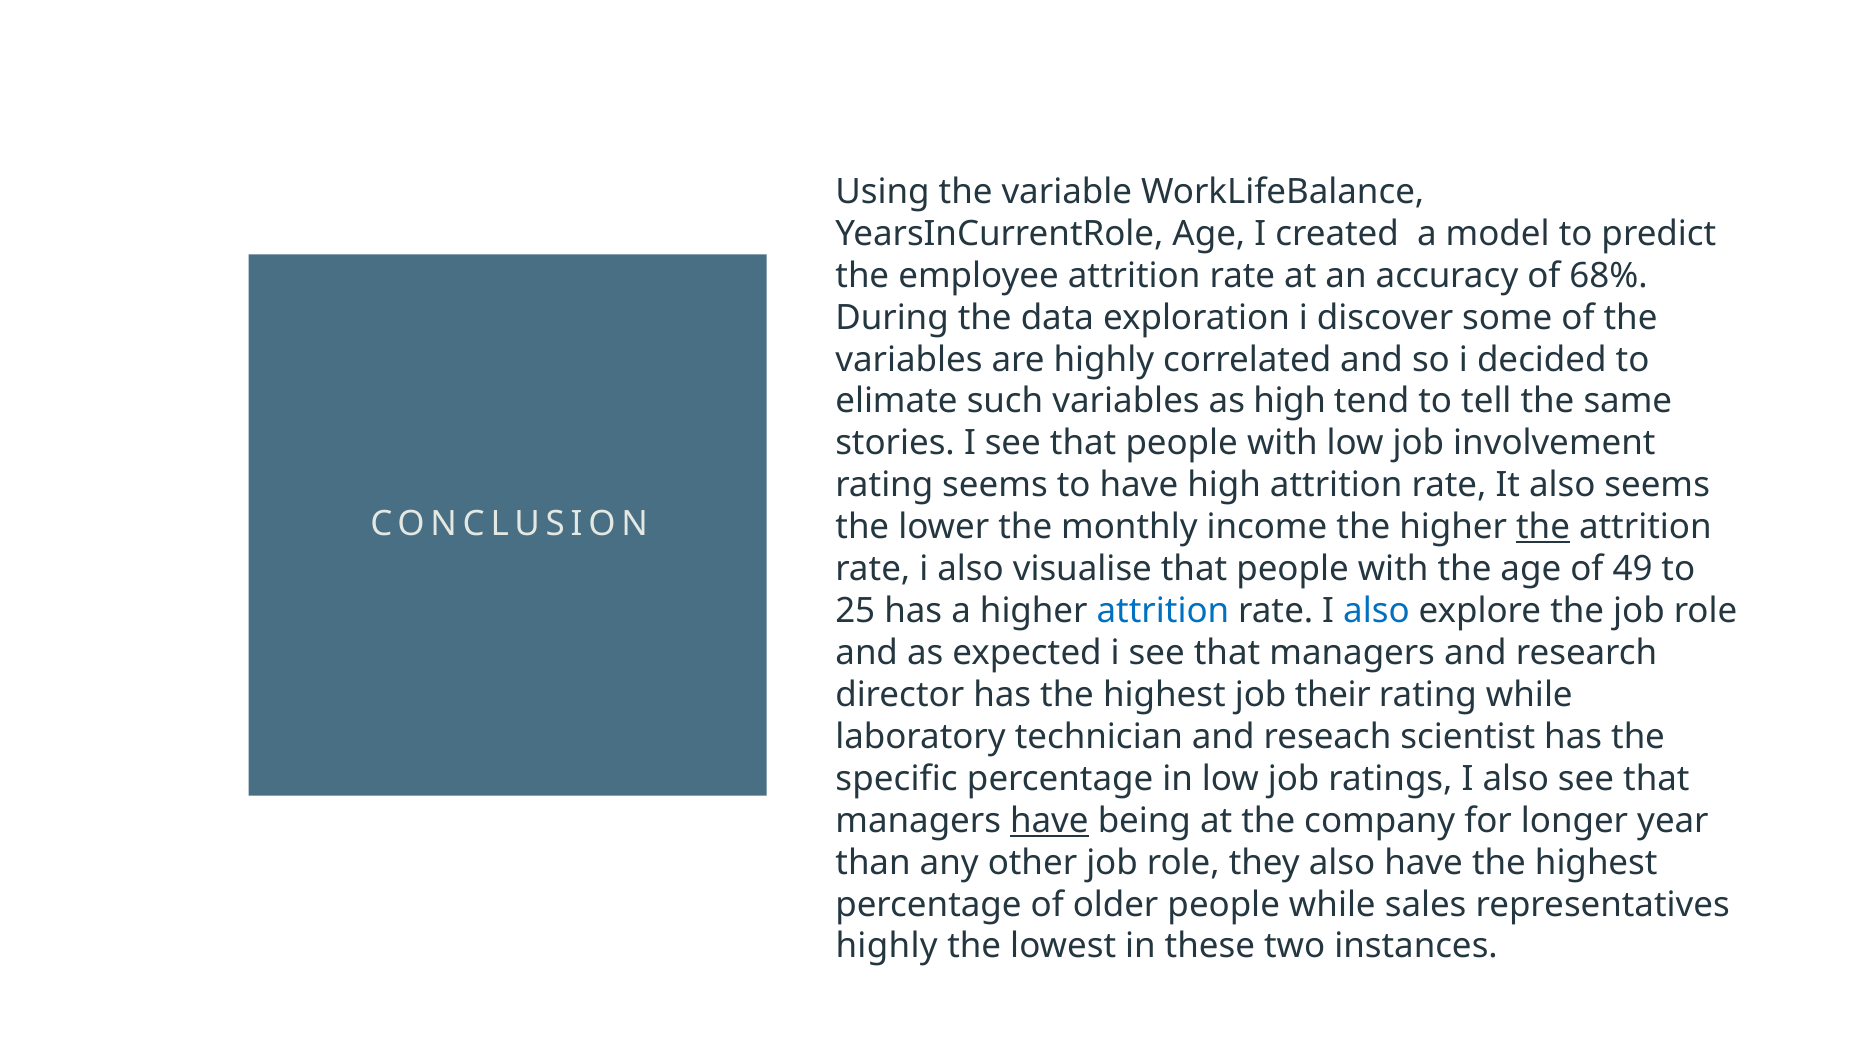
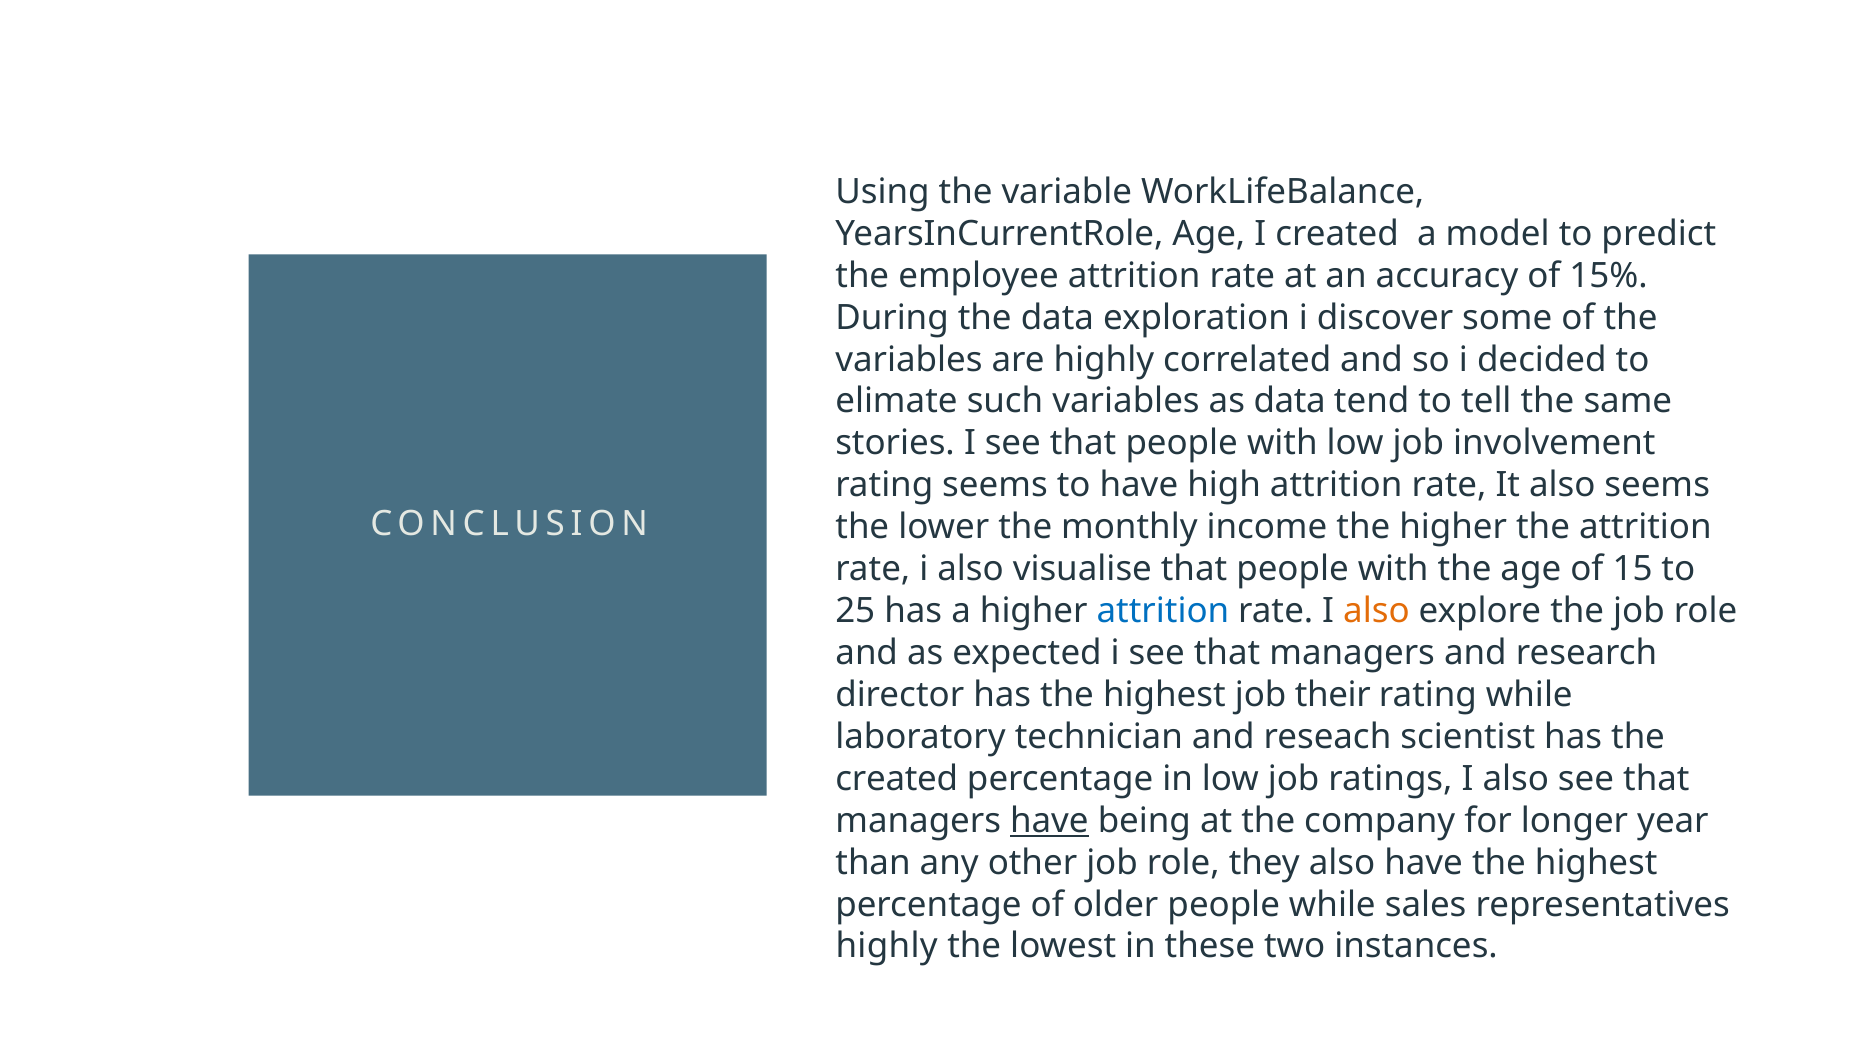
68%: 68% -> 15% (1609, 276)
as high: high -> data (1290, 401)
the underline: present -> none (1543, 527)
49: 49 -> 15 (1633, 569)
also colour: blue -> orange (1376, 611)
specific: specific -> created (897, 779)
